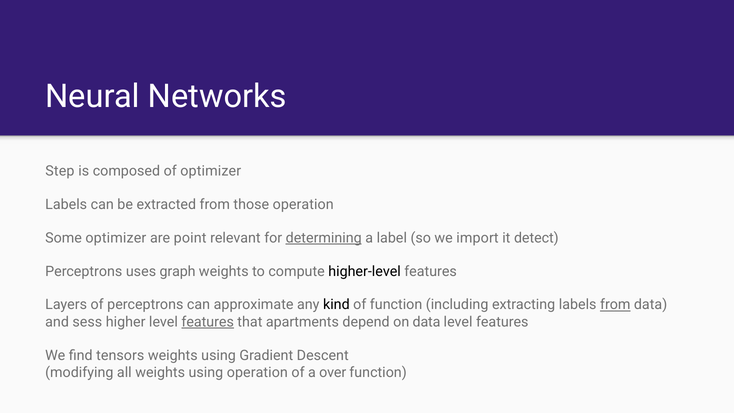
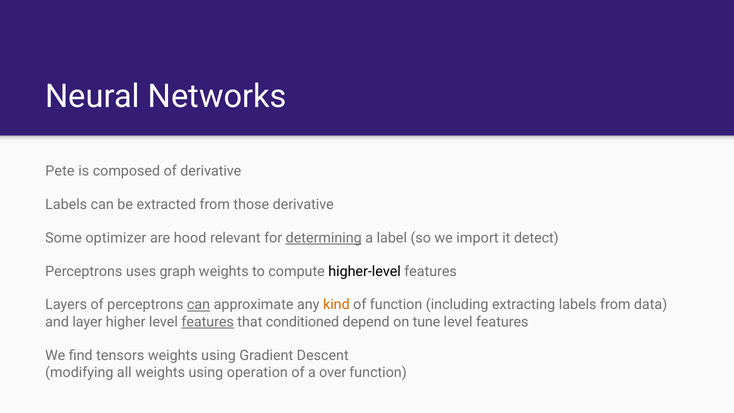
Step: Step -> Pete (60, 171)
of optimizer: optimizer -> derivative (211, 171)
those operation: operation -> derivative (303, 204)
point: point -> hood (190, 238)
can underline: none -> present (199, 305)
kind colour: black -> orange (336, 305)
from underline: present -> none (615, 305)
sess: sess -> layer (87, 322)
apartments: apartments -> conditioned (302, 322)
on data: data -> tune (427, 322)
